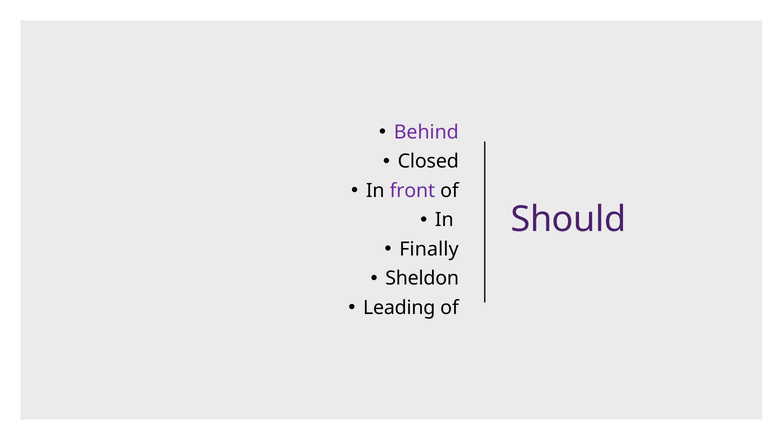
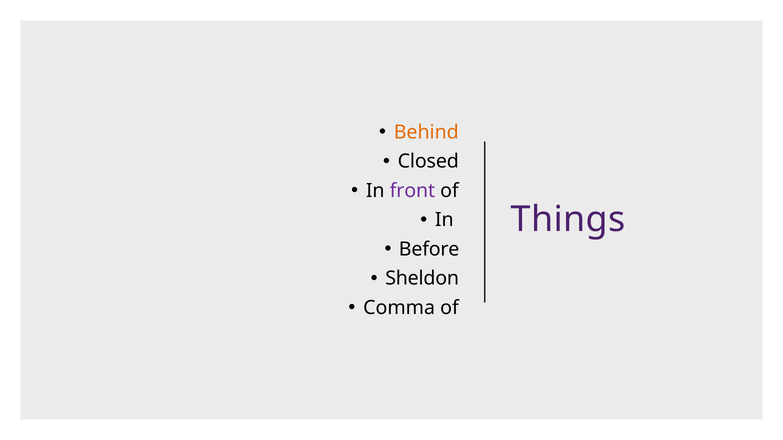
Behind colour: purple -> orange (426, 132)
Should: Should -> Things (568, 220)
Finally: Finally -> Before (429, 249)
Leading: Leading -> Comma (399, 308)
